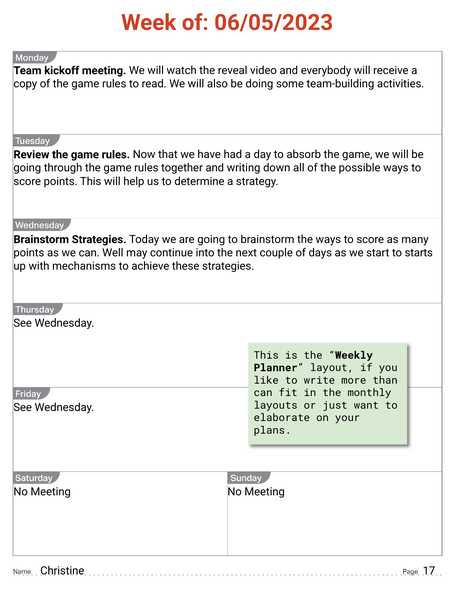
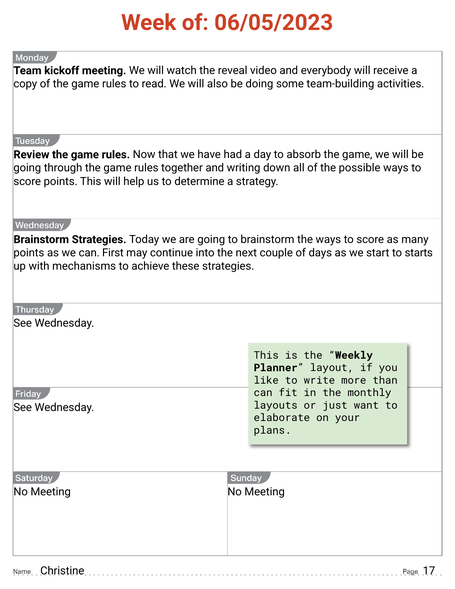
Well: Well -> First (113, 253)
